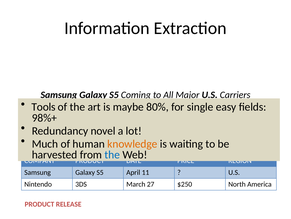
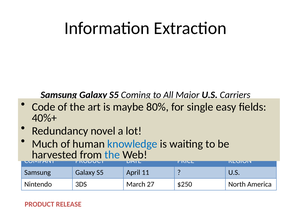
Tools: Tools -> Code (44, 107)
98%+: 98%+ -> 40%+ (44, 118)
knowledge colour: orange -> blue (132, 143)
